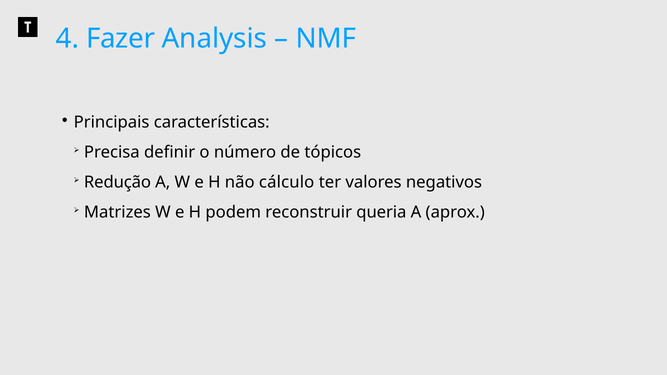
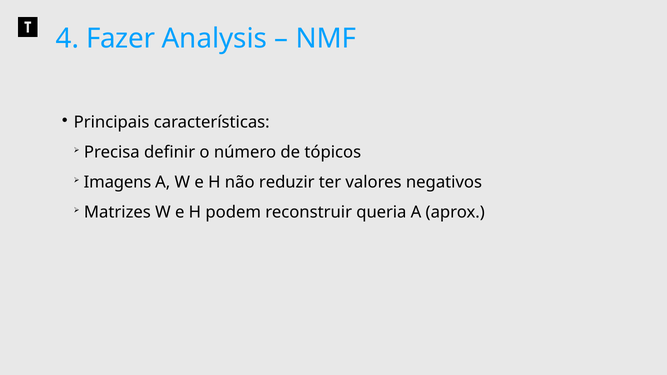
Redução: Redução -> Imagens (118, 182)
cálculo: cálculo -> reduzir (287, 182)
